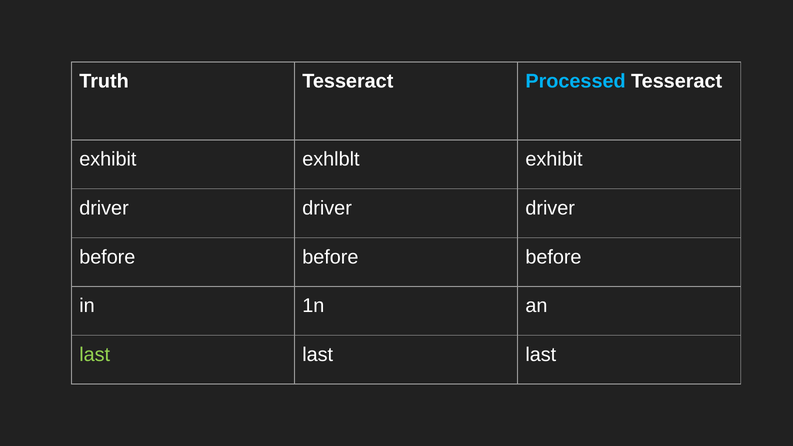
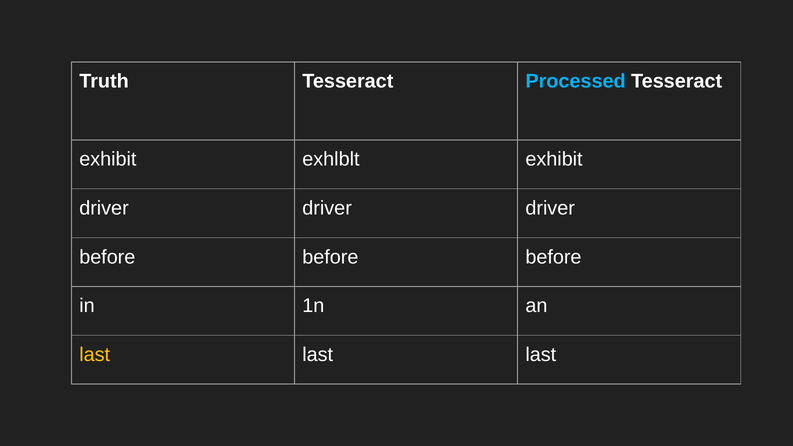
last colour: light green -> yellow (95, 355)
